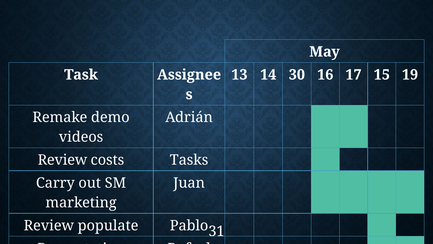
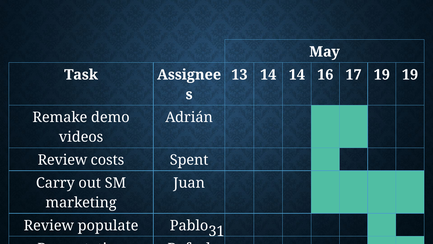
14 30: 30 -> 14 (297, 75)
17 15: 15 -> 19 (382, 75)
Tasks: Tasks -> Spent (189, 160)
